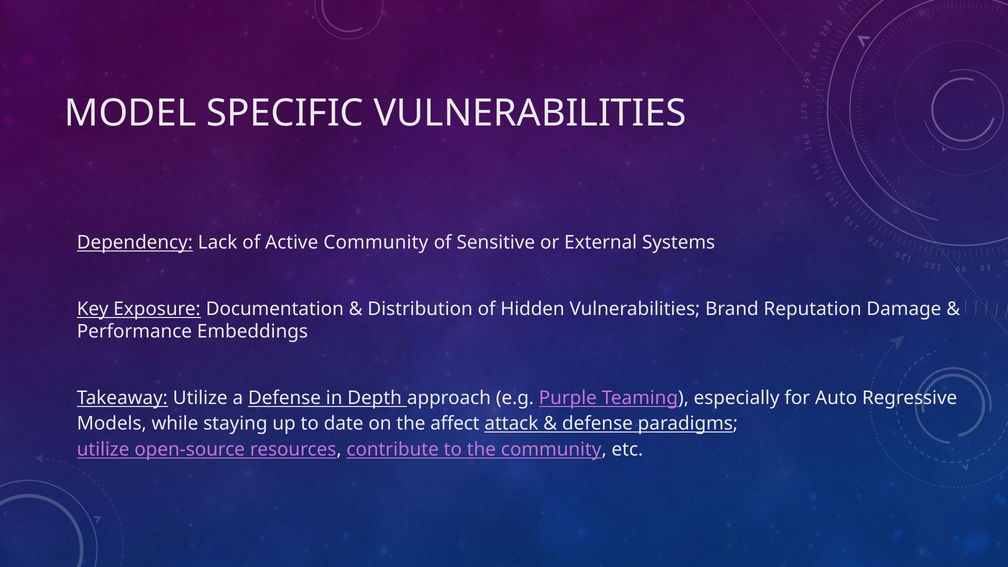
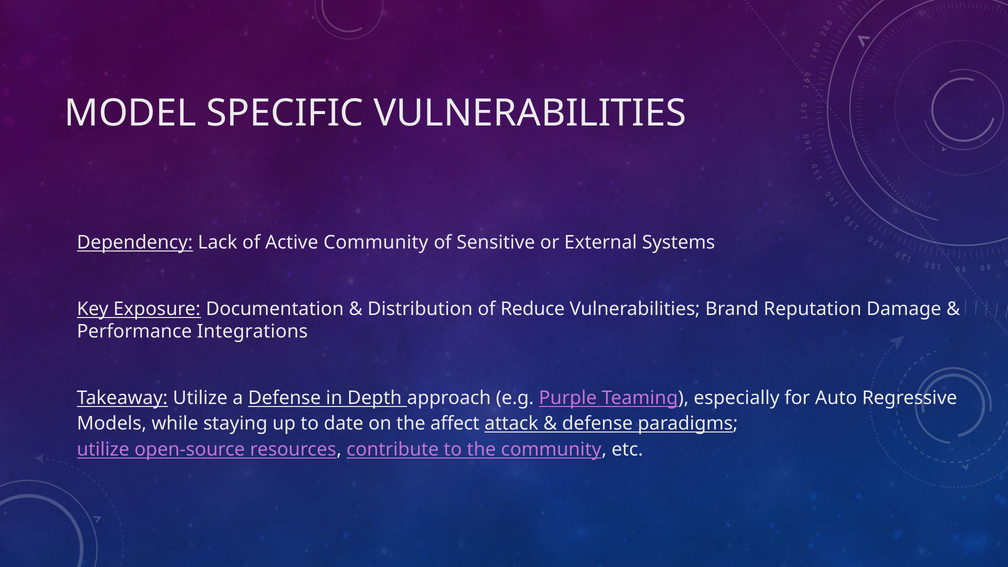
Hidden: Hidden -> Reduce (533, 309)
Embeddings: Embeddings -> Integrations (252, 331)
